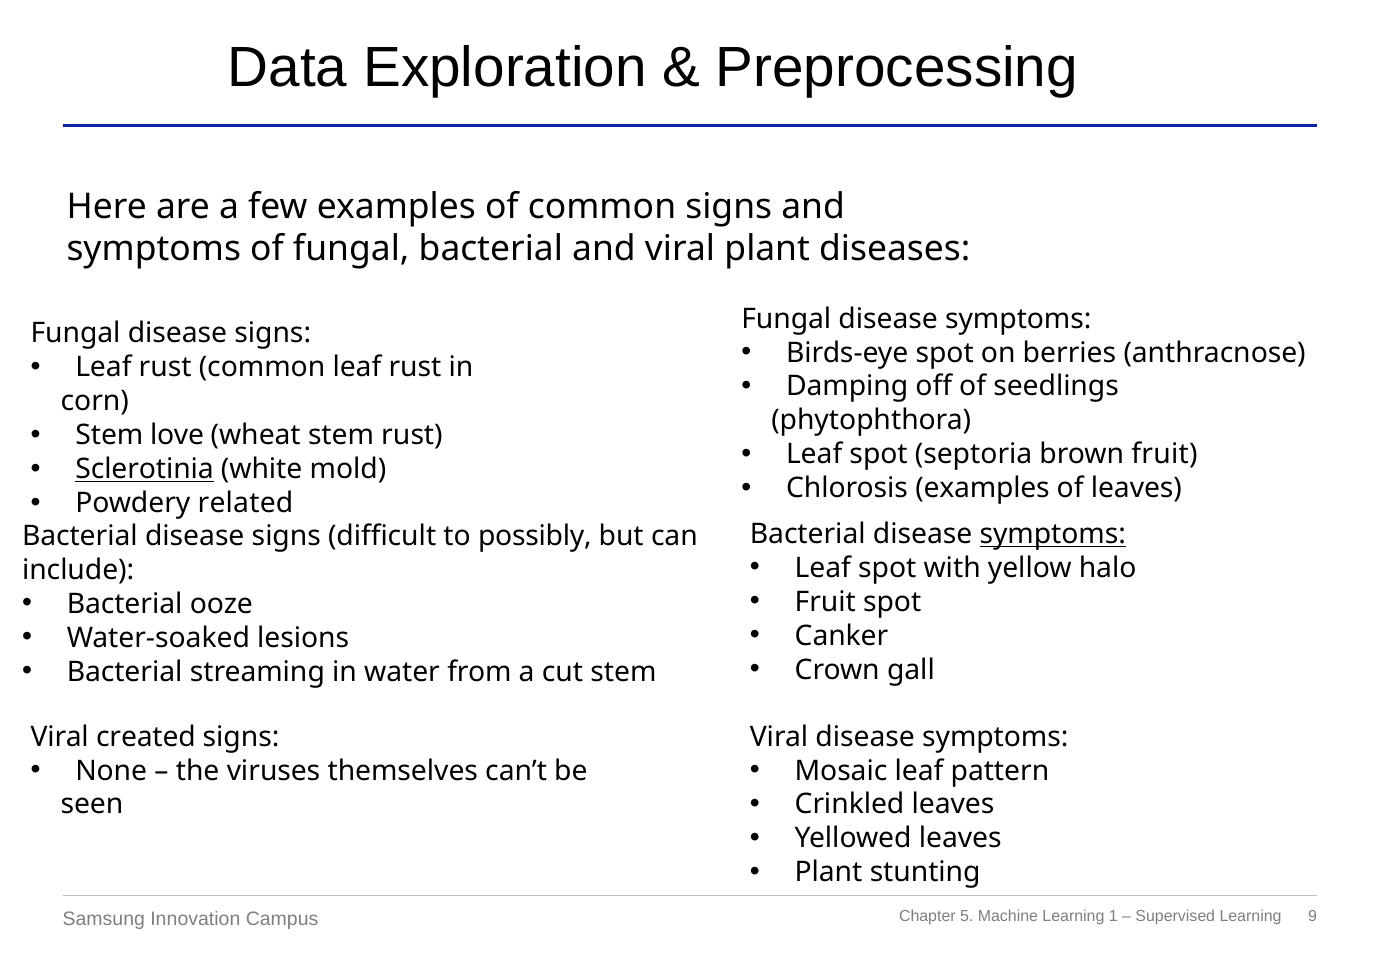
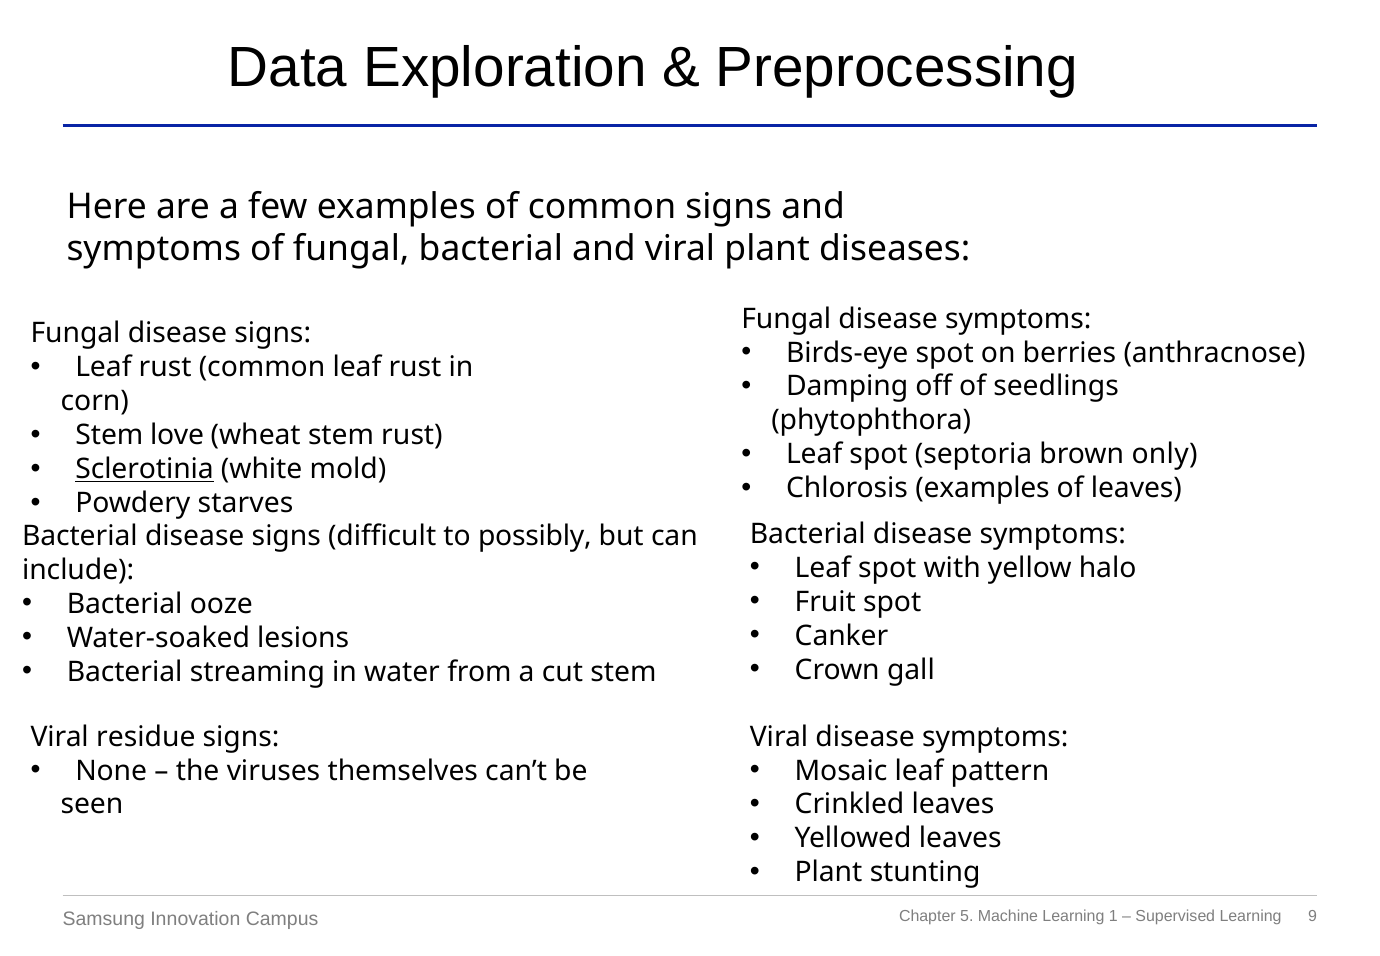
brown fruit: fruit -> only (1165, 454)
related: related -> starves (246, 503)
symptoms underline: present -> none (1053, 534)
created: created -> residue (146, 736)
